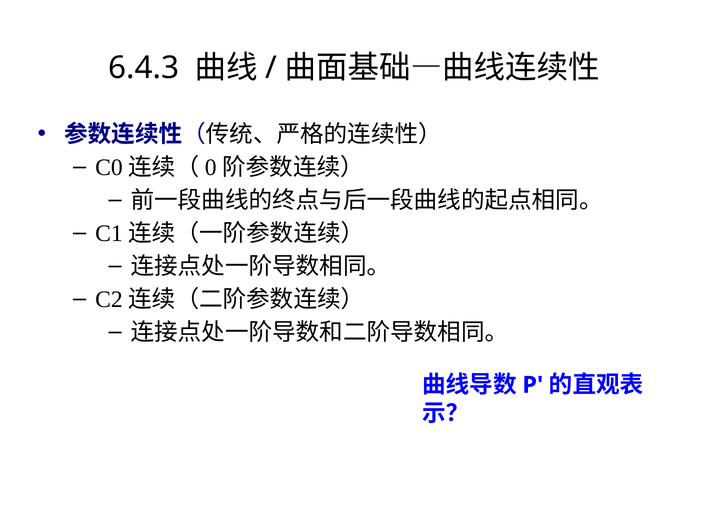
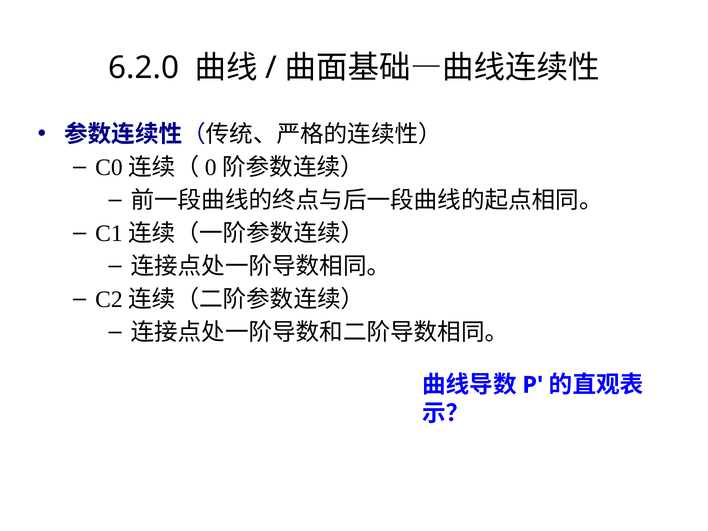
6.4.3: 6.4.3 -> 6.2.0 (144, 68)
